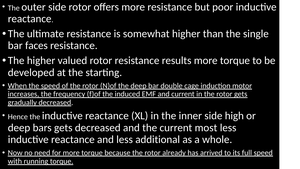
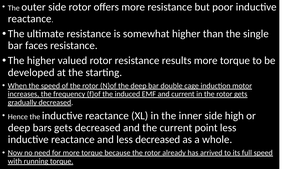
most: most -> point (206, 127)
less additional: additional -> decreased (158, 139)
